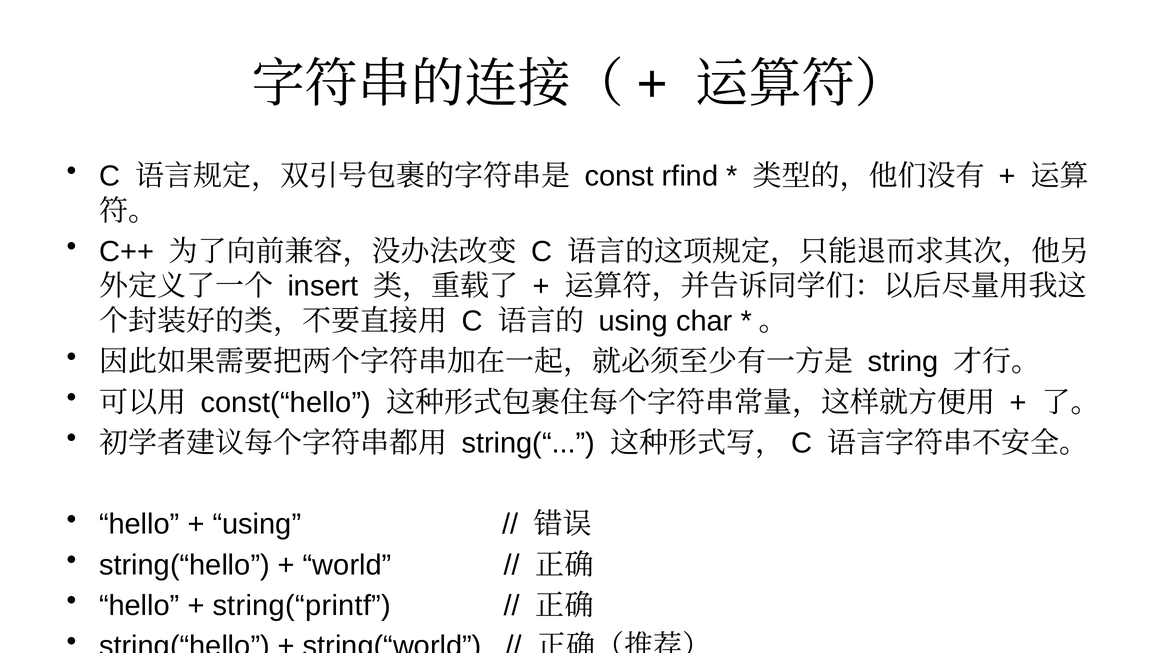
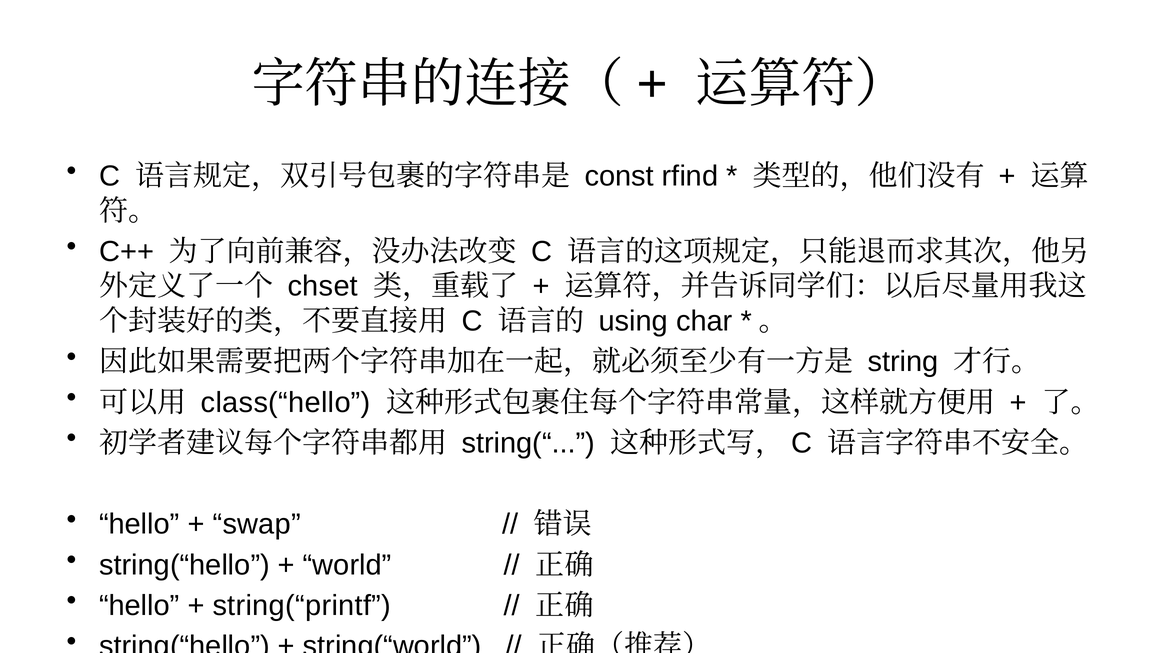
insert: insert -> chset (323, 286)
const(“hello: const(“hello -> class(“hello (286, 402)
using: using -> swap (257, 524)
